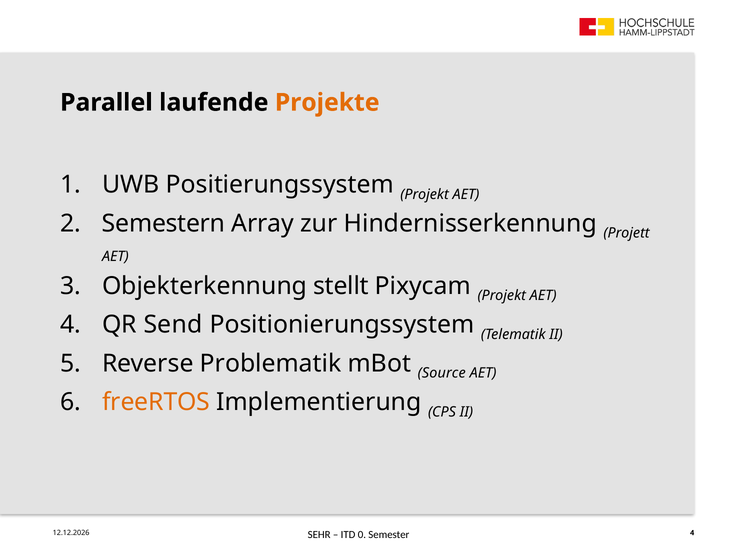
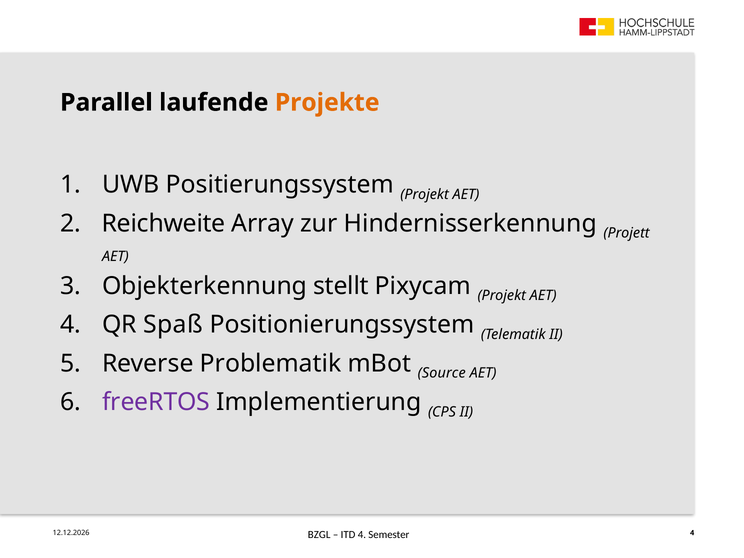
Semestern: Semestern -> Reichweite (164, 224)
Send: Send -> Spaß (173, 325)
freeRTOS colour: orange -> purple (156, 402)
SEHR: SEHR -> BZGL (319, 535)
ITD 0: 0 -> 4 (362, 535)
